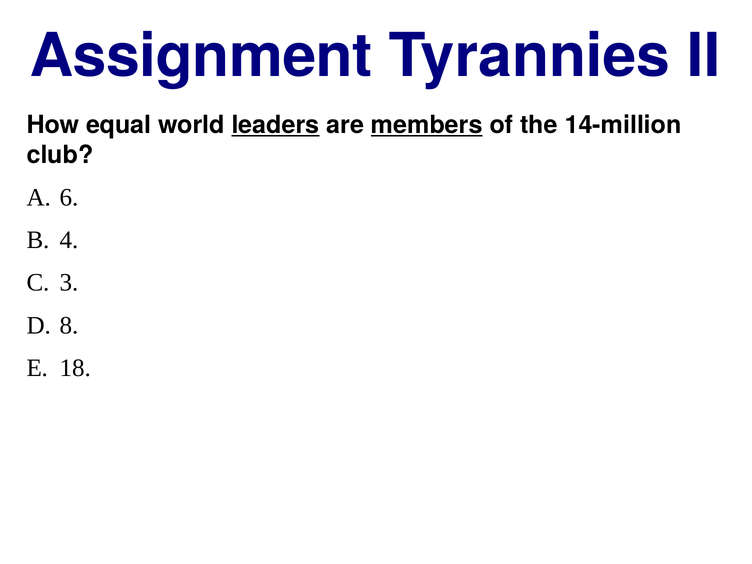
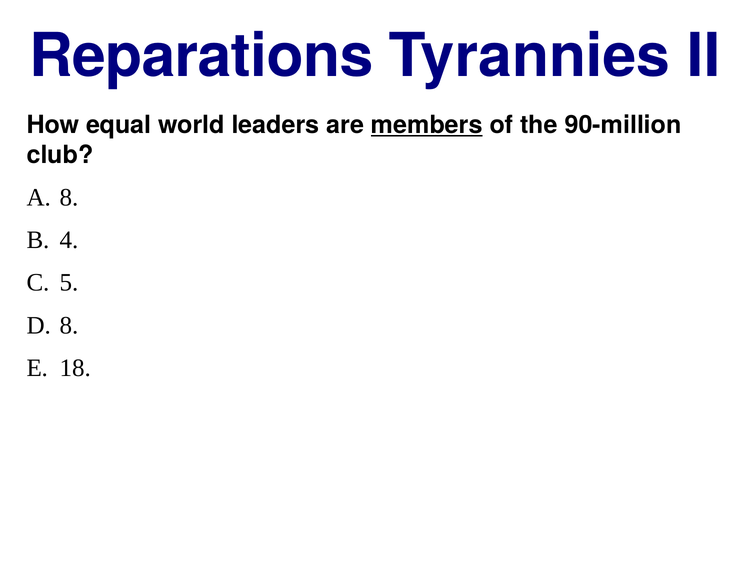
Assignment: Assignment -> Reparations (201, 56)
leaders underline: present -> none (275, 125)
14-million: 14-million -> 90-million (623, 125)
6: 6 -> 8 (69, 197)
3: 3 -> 5 (69, 283)
